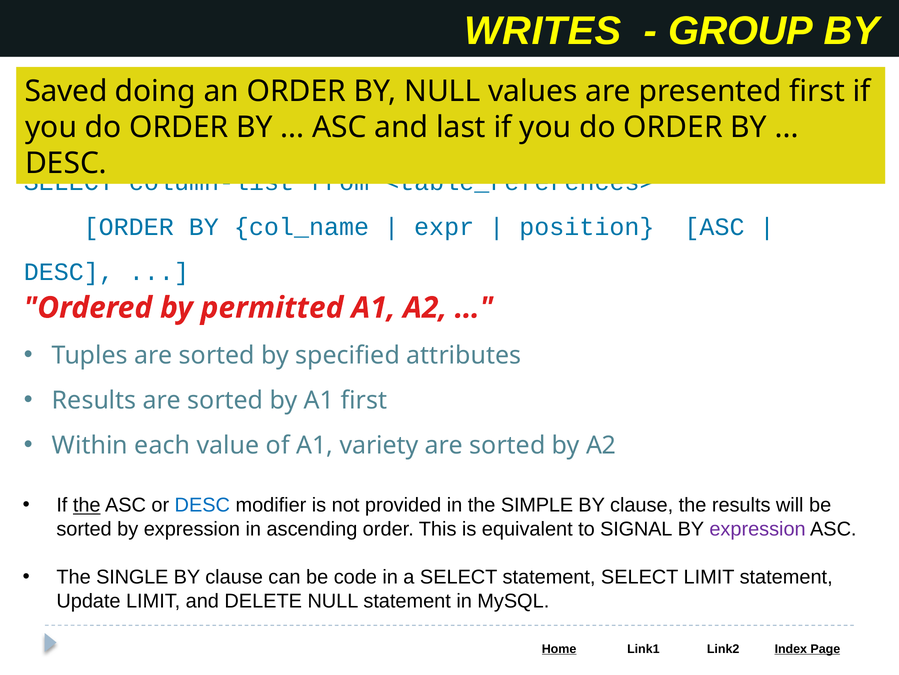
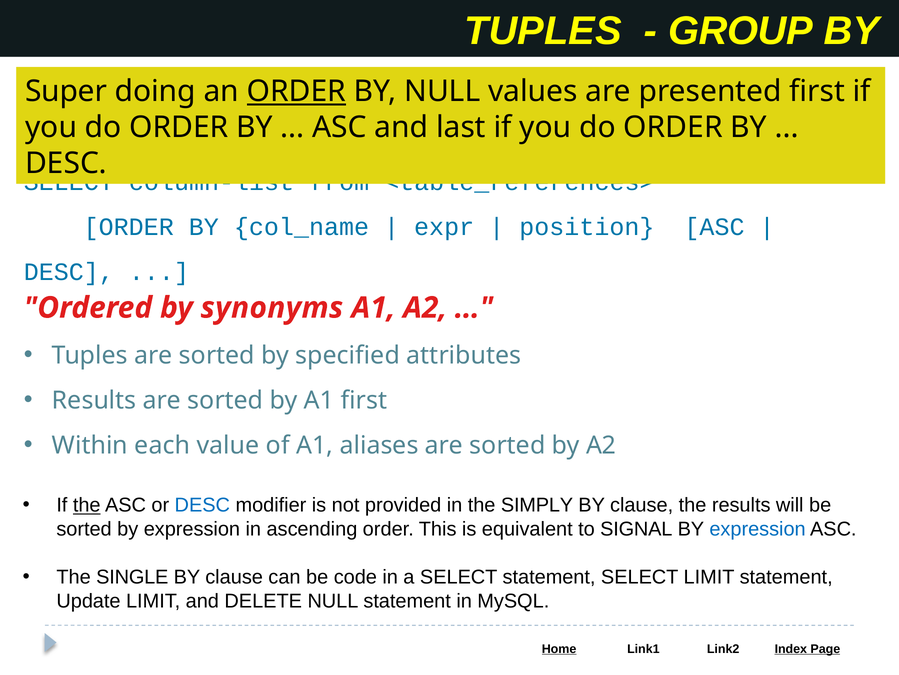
WRITES: WRITES -> TUPLES (543, 31)
Saved: Saved -> Super (66, 91)
ORDER underline: none -> present (296, 91)
permitted: permitted -> synonyms (272, 307)
variety: variety -> aliases (379, 445)
SIMPLE: SIMPLE -> SIMPLY (537, 505)
expression colour: purple -> blue (758, 529)
